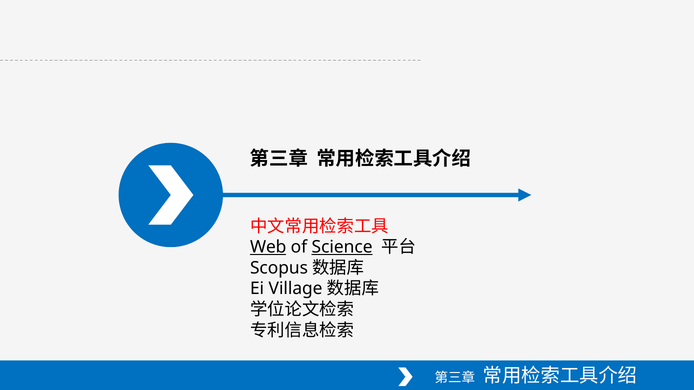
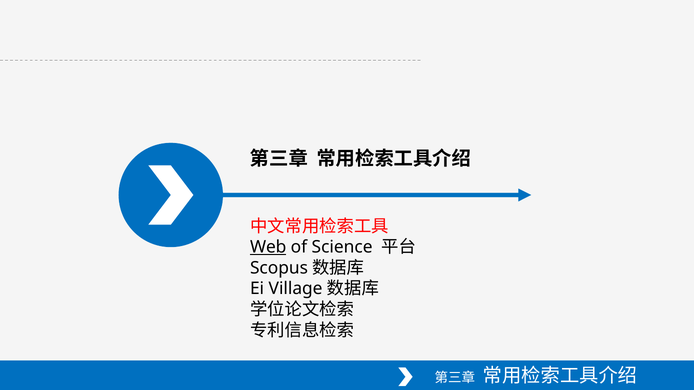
Science underline: present -> none (342, 247)
